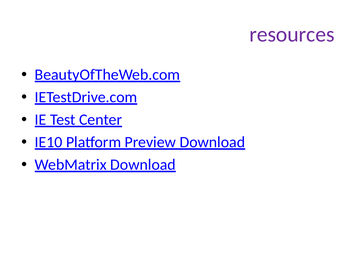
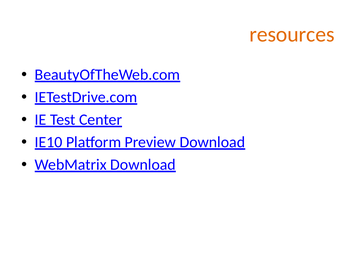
resources colour: purple -> orange (292, 34)
